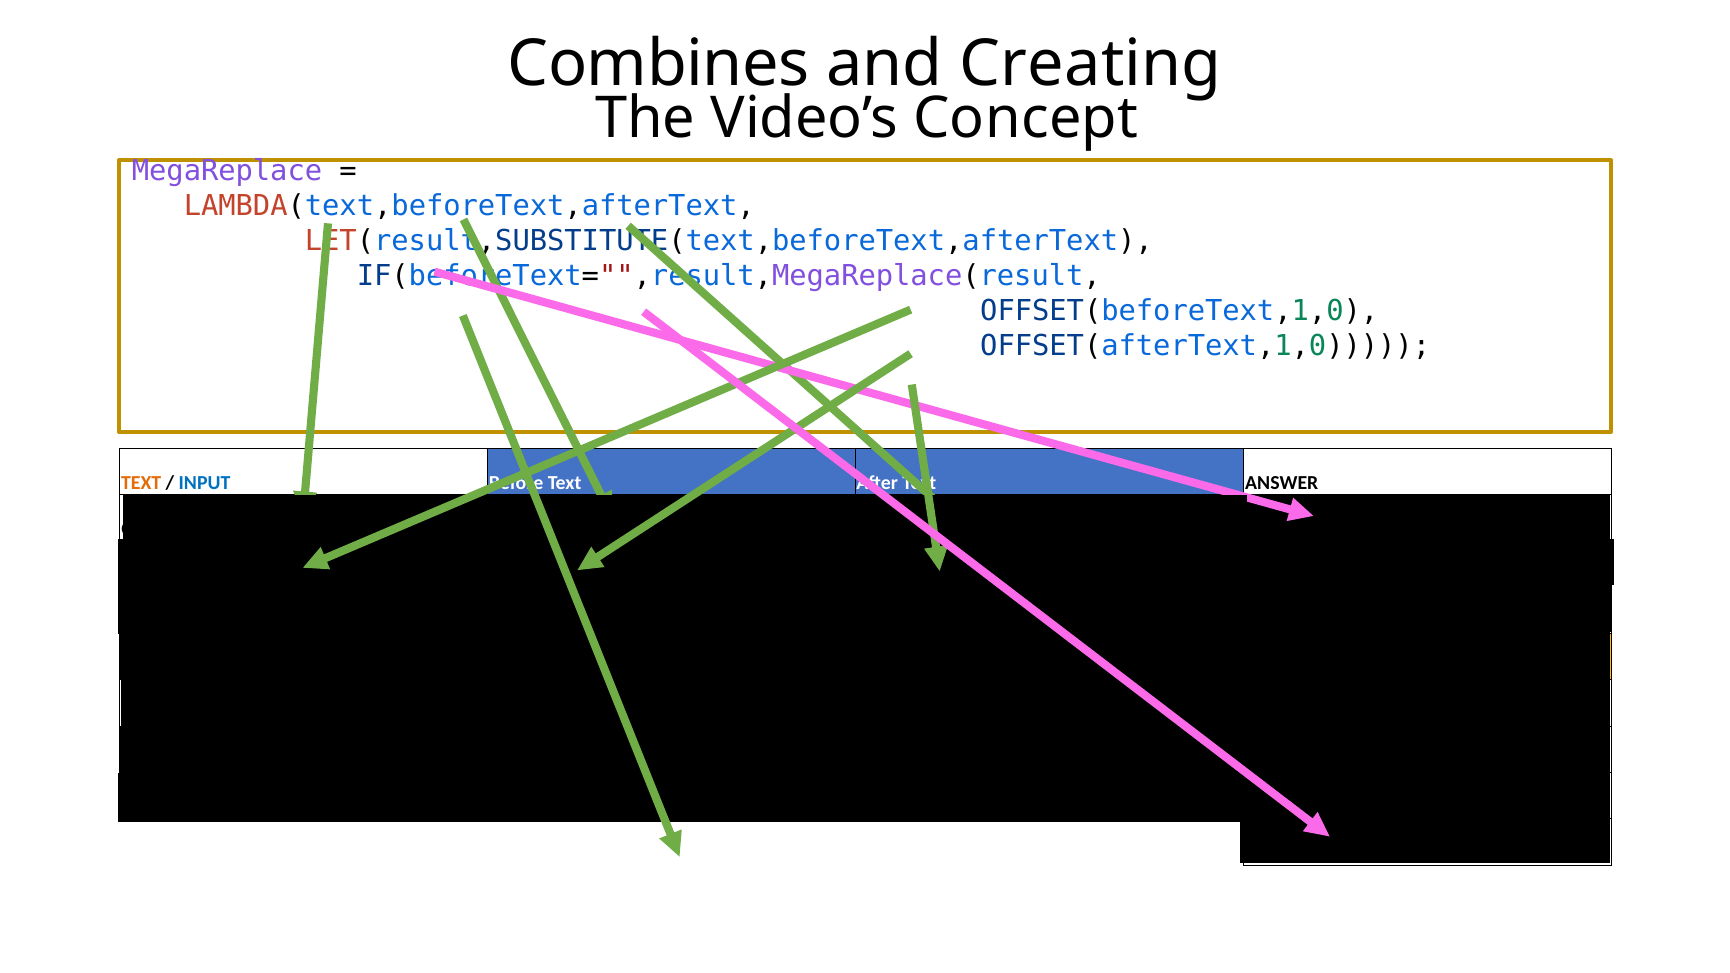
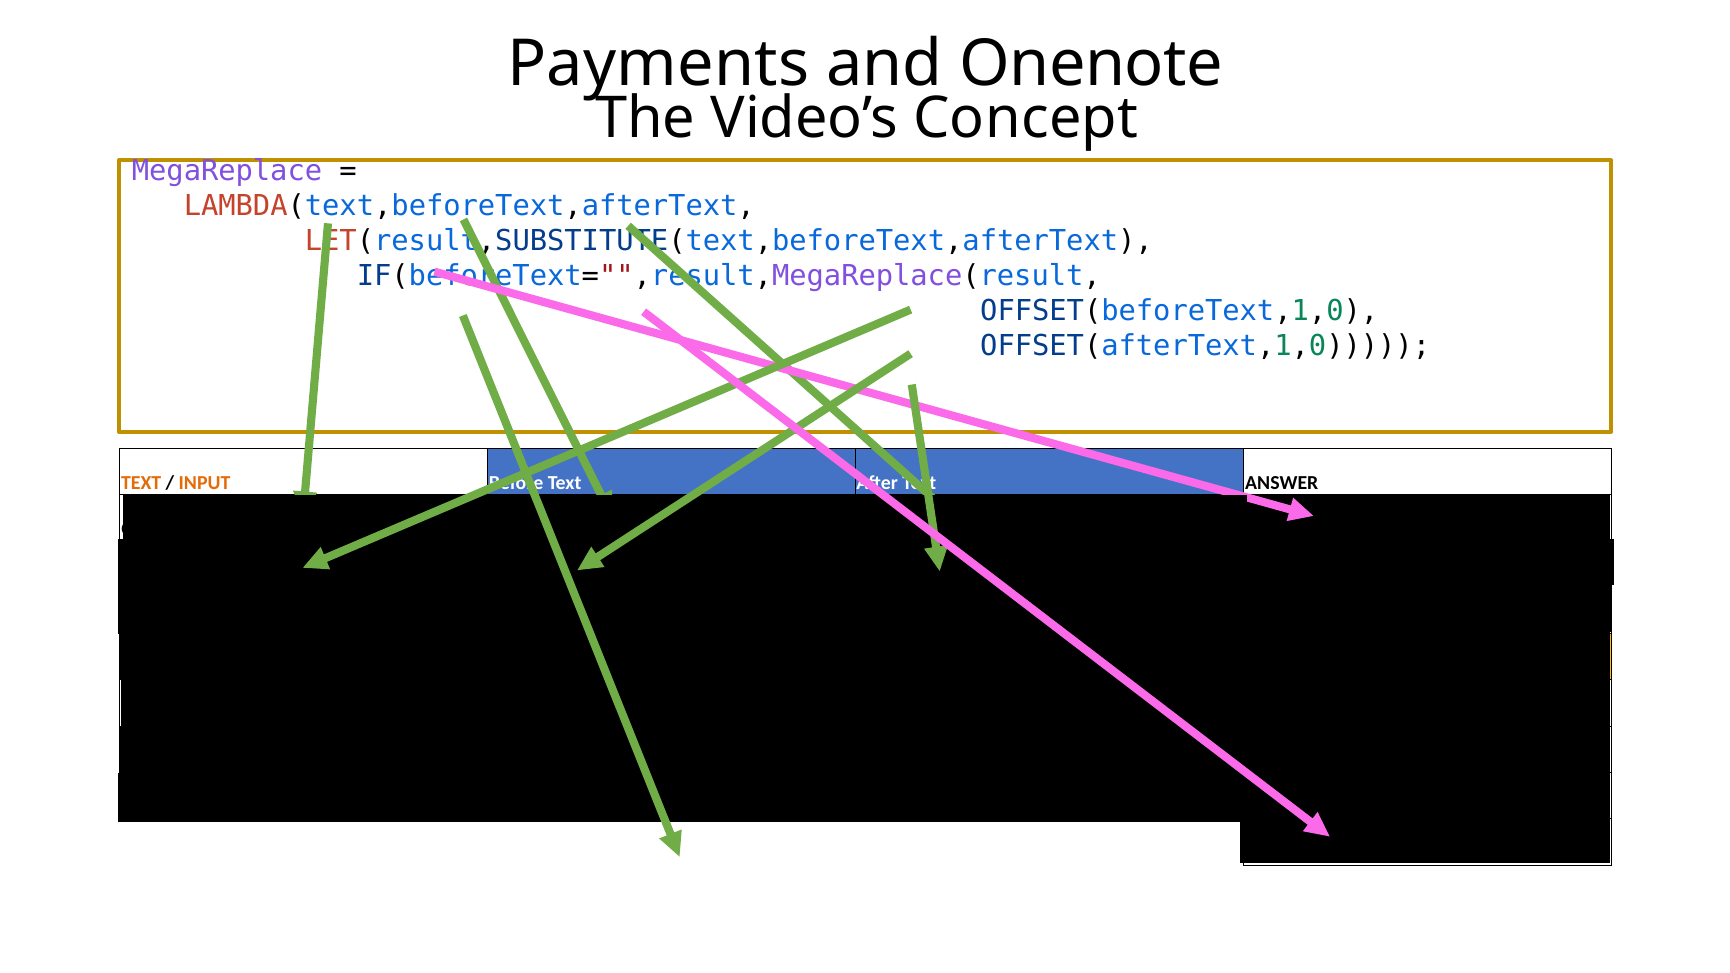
Combines: Combines -> Payments (658, 64)
and Creating: Creating -> Onenote (1091, 64)
INPUT colour: blue -> orange (205, 483)
